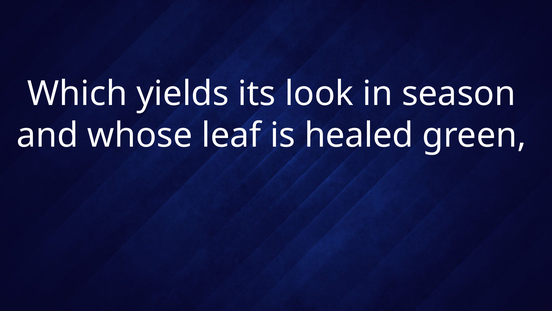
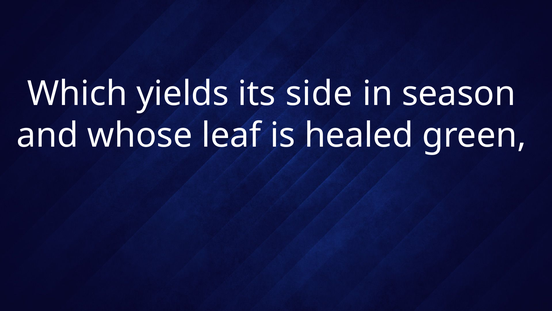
look: look -> side (319, 94)
